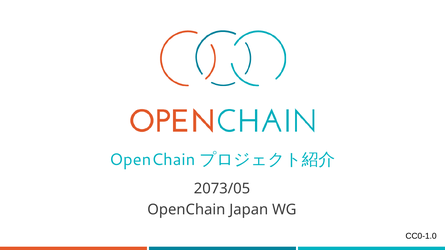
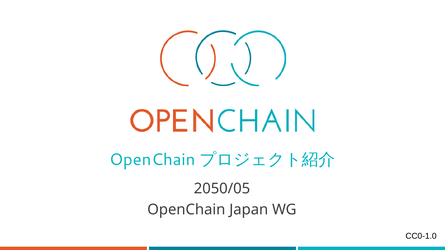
2073/05: 2073/05 -> 2050/05 (222, 189)
